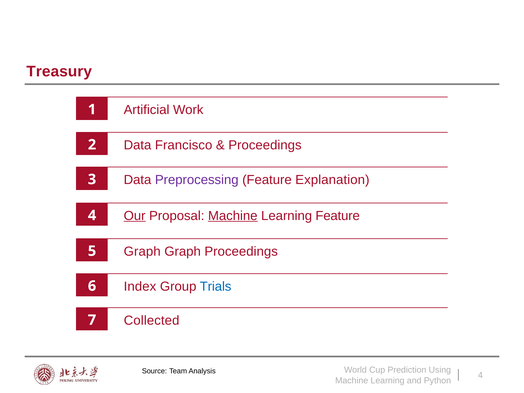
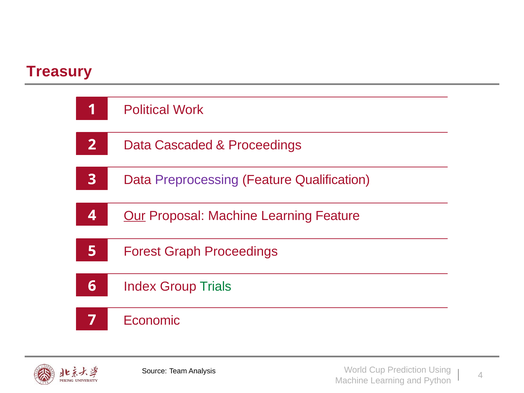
Artificial: Artificial -> Political (147, 110)
Francisco: Francisco -> Cascaded (184, 145)
Explanation: Explanation -> Qualification (333, 180)
Machine underline: present -> none (233, 216)
5 Graph: Graph -> Forest (142, 251)
Trials colour: blue -> green (216, 286)
Collected: Collected -> Economic (152, 320)
